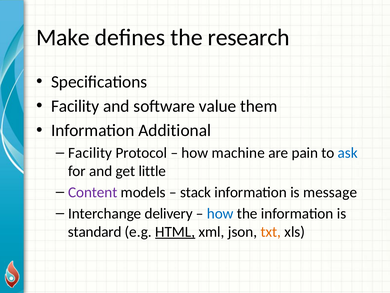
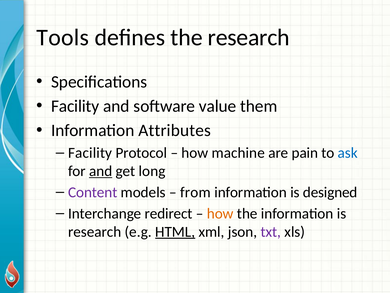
Make: Make -> Tools (63, 38)
Additional: Additional -> Attributes (175, 130)
and underline: none -> present (101, 171)
little: little -> long (152, 171)
stack: stack -> from (195, 192)
message: message -> designed (330, 192)
delivery: delivery -> redirect (169, 213)
how colour: blue -> orange (220, 213)
standard: standard -> research (95, 231)
txt colour: orange -> purple (271, 231)
